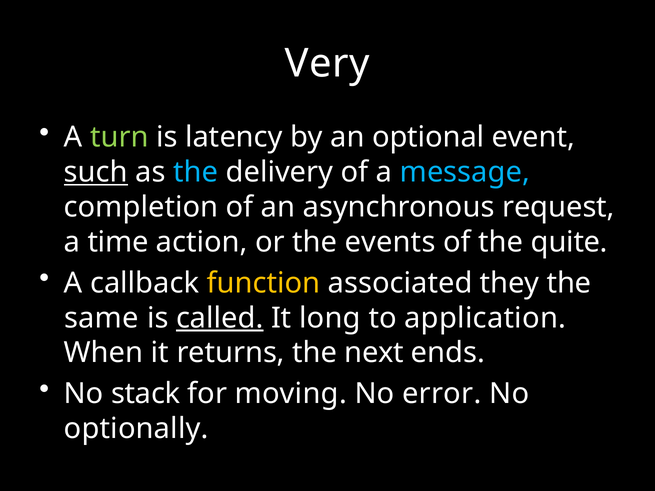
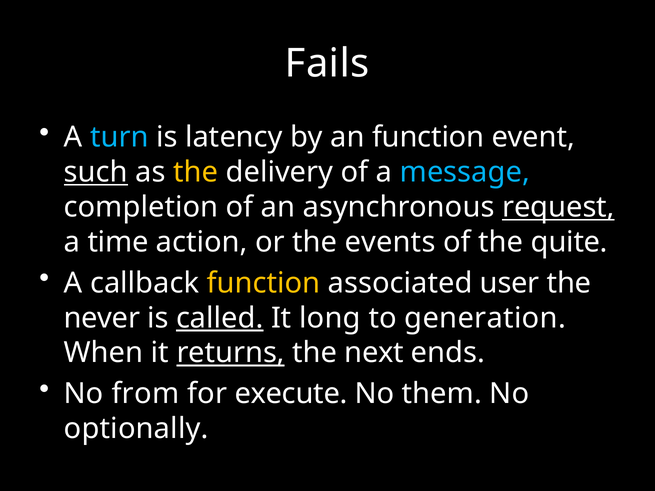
Very: Very -> Fails (327, 63)
turn colour: light green -> light blue (119, 137)
an optional: optional -> function (428, 137)
the colour: light blue -> yellow (196, 172)
request underline: none -> present (558, 207)
they: they -> user (510, 283)
same: same -> never (102, 318)
application: application -> generation (485, 318)
returns underline: none -> present (231, 353)
stack: stack -> from (145, 394)
moving: moving -> execute (291, 394)
error: error -> them (442, 394)
